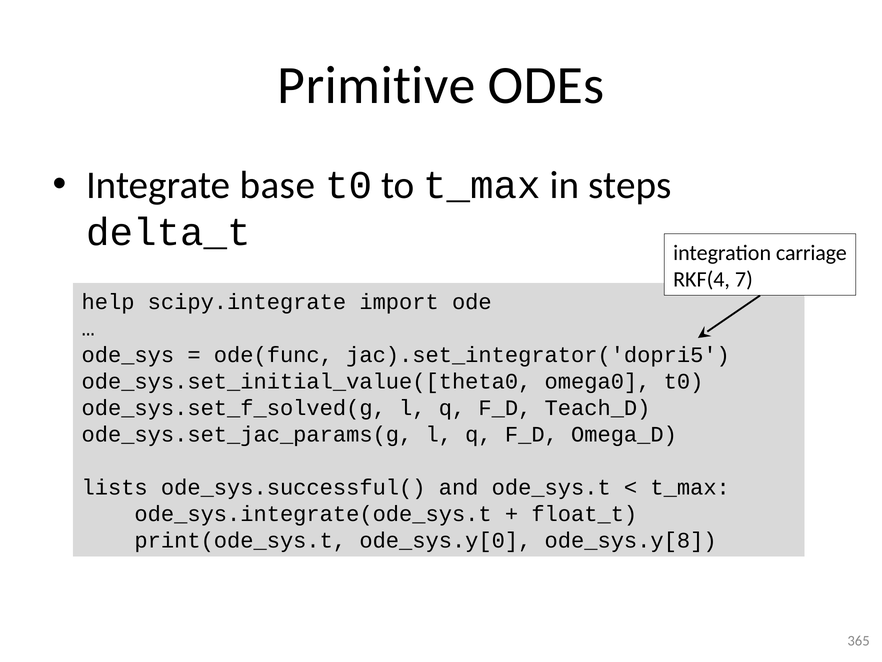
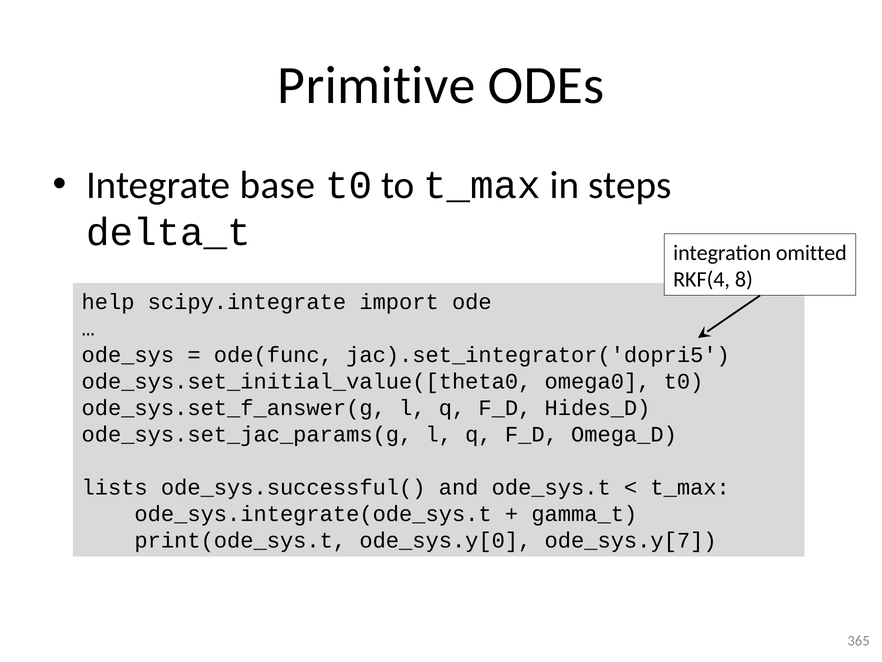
carriage: carriage -> omitted (811, 253)
7: 7 -> 8 (744, 279)
ode_sys.set_f_solved(g: ode_sys.set_f_solved(g -> ode_sys.set_f_answer(g (234, 408)
Teach_D: Teach_D -> Hides_D (598, 408)
float_t: float_t -> gamma_t (584, 514)
ode_sys.y[8: ode_sys.y[8 -> ode_sys.y[7 (631, 540)
